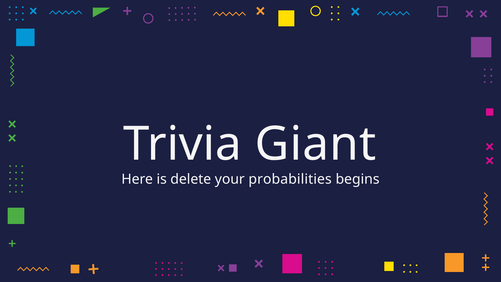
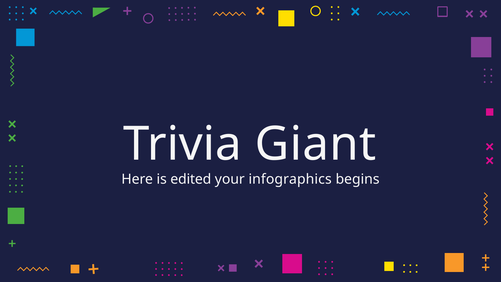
delete: delete -> edited (191, 179)
probabilities: probabilities -> infographics (290, 179)
